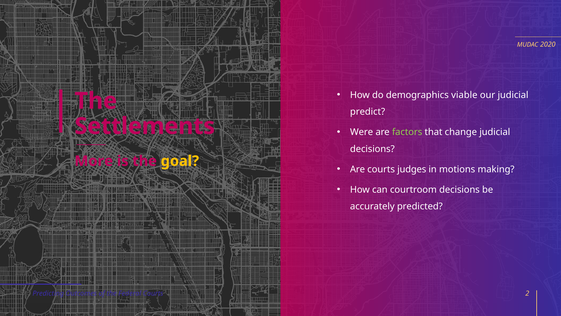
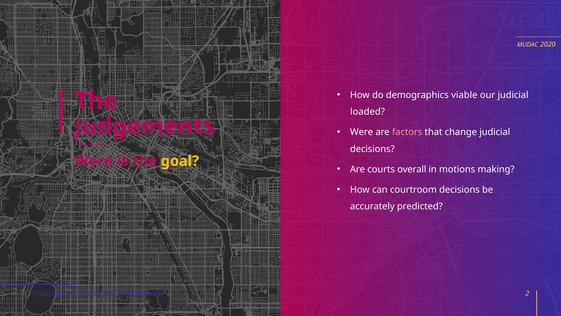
predict: predict -> loaded (368, 112)
Settlements: Settlements -> Judgements (145, 126)
factors colour: light green -> pink (407, 132)
More: More -> Were (94, 161)
judges: judges -> overall (412, 169)
